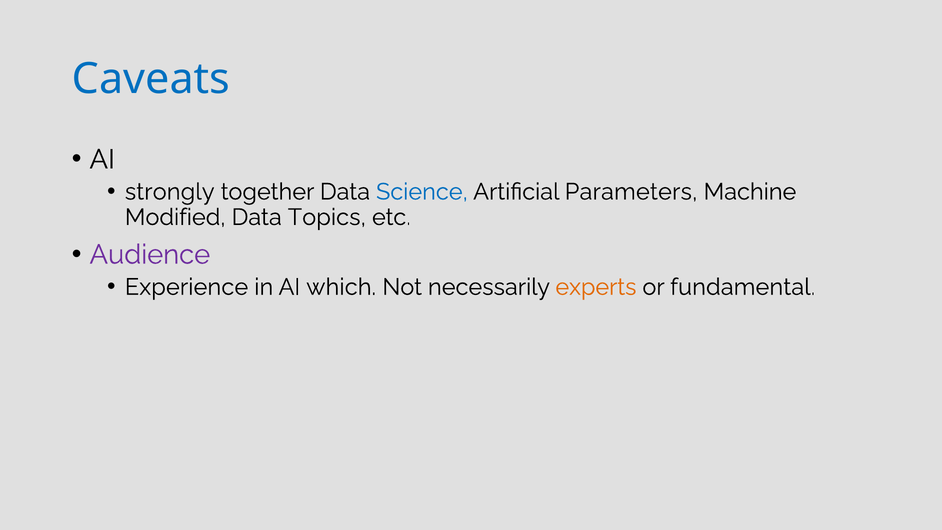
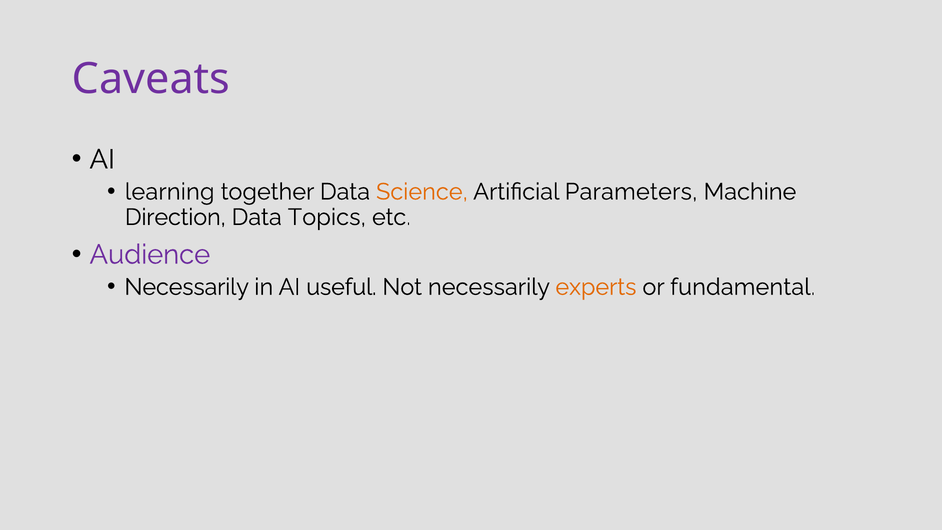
Caveats colour: blue -> purple (151, 79)
strongly: strongly -> learning (170, 192)
Science colour: blue -> orange (422, 192)
Modified: Modified -> Direction (175, 217)
Experience: Experience -> Necessarily (187, 287)
which: which -> useful (341, 287)
